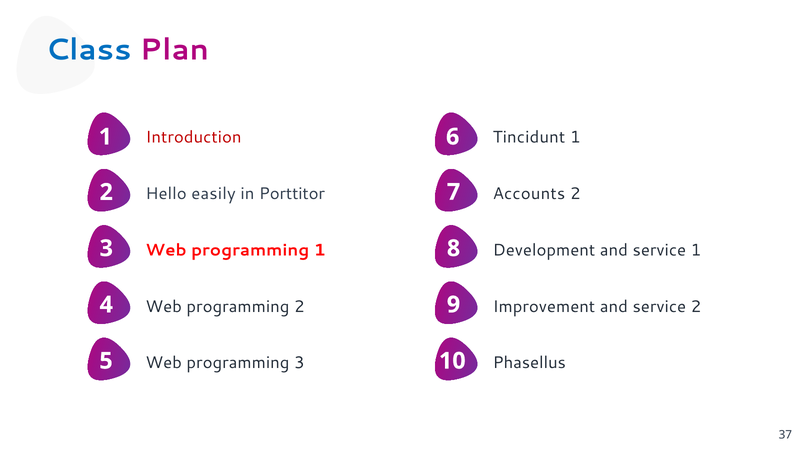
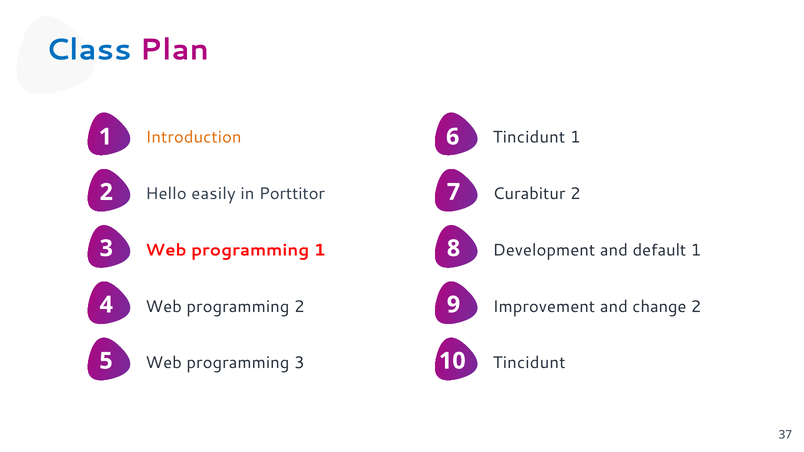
Introduction colour: red -> orange (193, 137)
Accounts: Accounts -> Curabitur (529, 194)
service: service -> default (659, 250)
Improvement and service: service -> change (659, 307)
Phasellus: Phasellus -> Tincidunt (529, 363)
